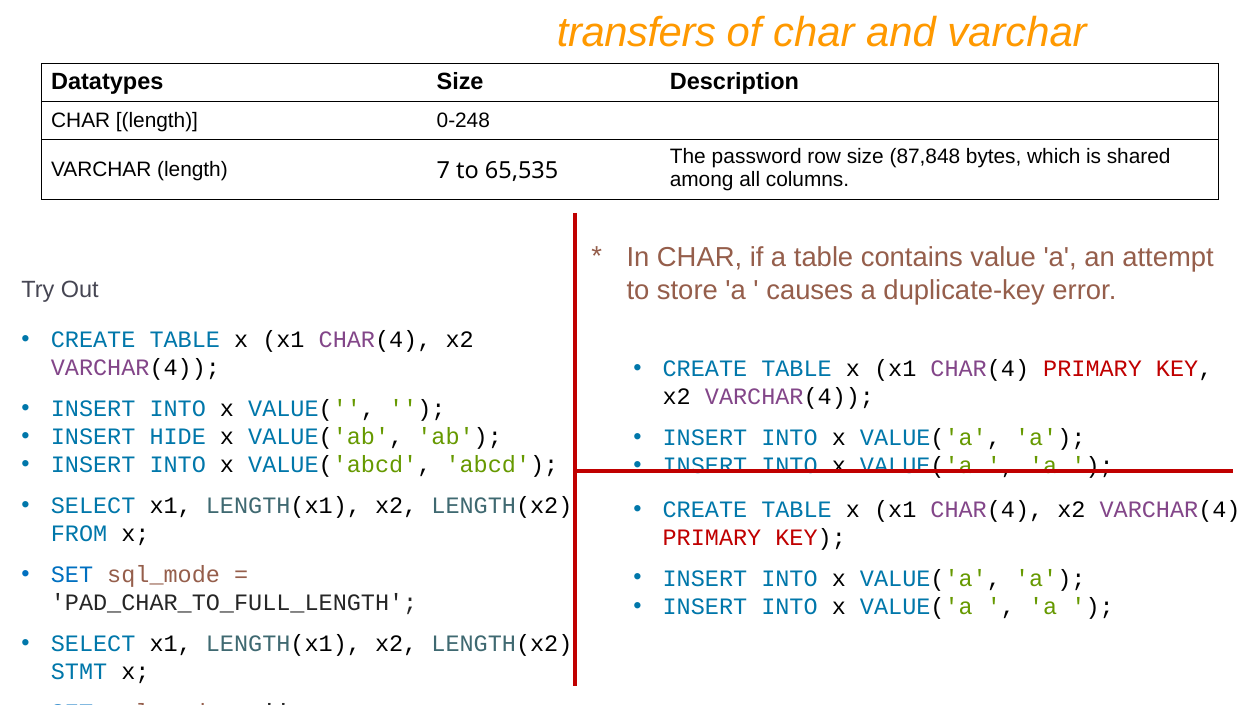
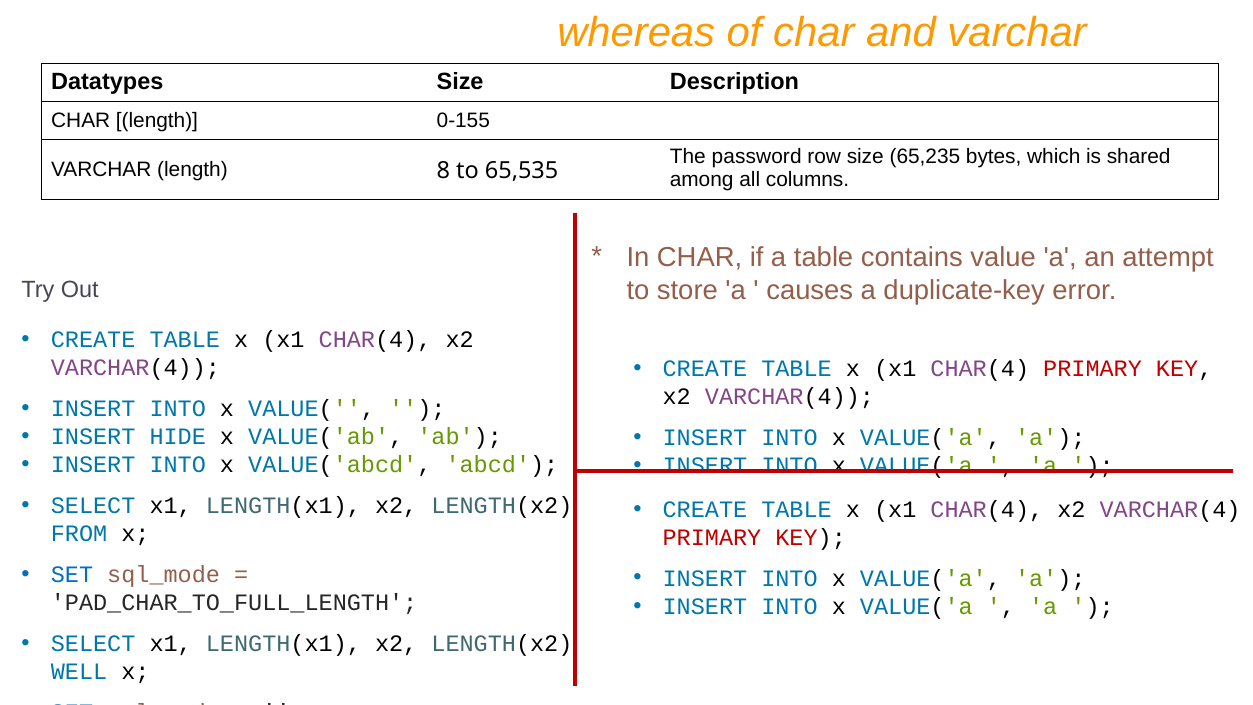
transfers: transfers -> whereas (636, 33)
0-248: 0-248 -> 0-155 (463, 121)
87,848: 87,848 -> 65,235 (925, 156)
7: 7 -> 8 (443, 171)
STMT: STMT -> WELL (79, 672)
